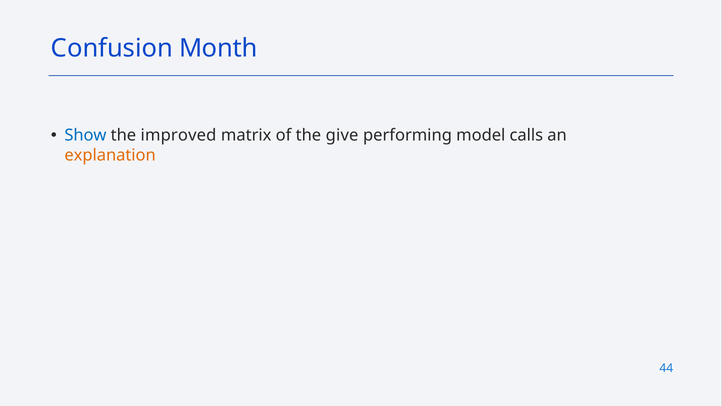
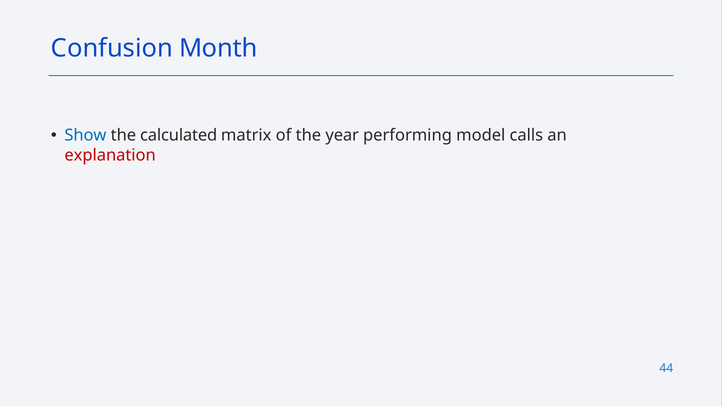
improved: improved -> calculated (179, 136)
give: give -> year (342, 136)
explanation colour: orange -> red (110, 155)
